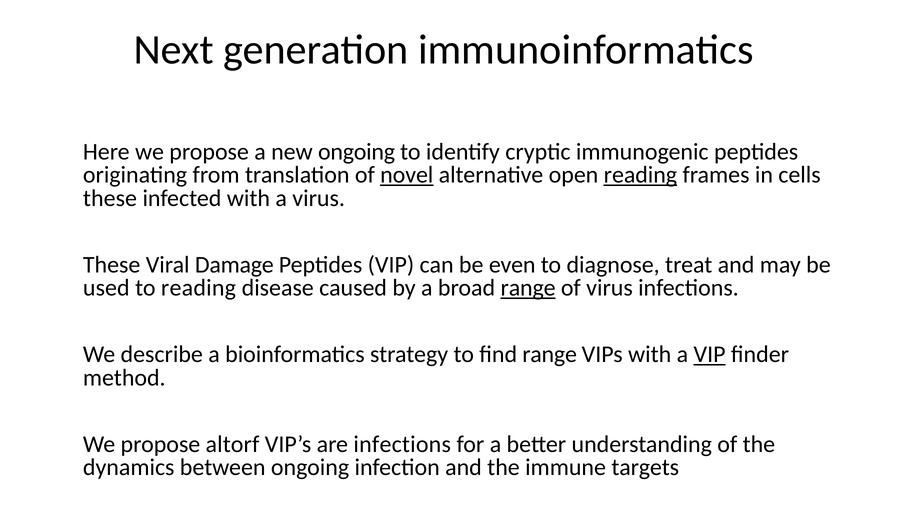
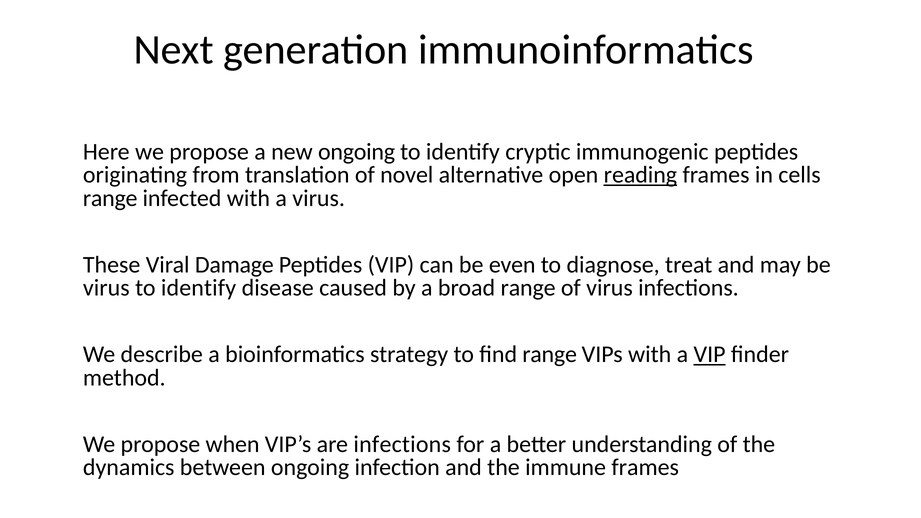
novel underline: present -> none (407, 175)
these: these -> range (110, 198)
used: used -> virus (106, 288)
reading: reading -> identify (199, 288)
range underline: present -> none (528, 288)
altorf: altorf -> when (233, 444)
immune targets: targets -> frames (645, 468)
